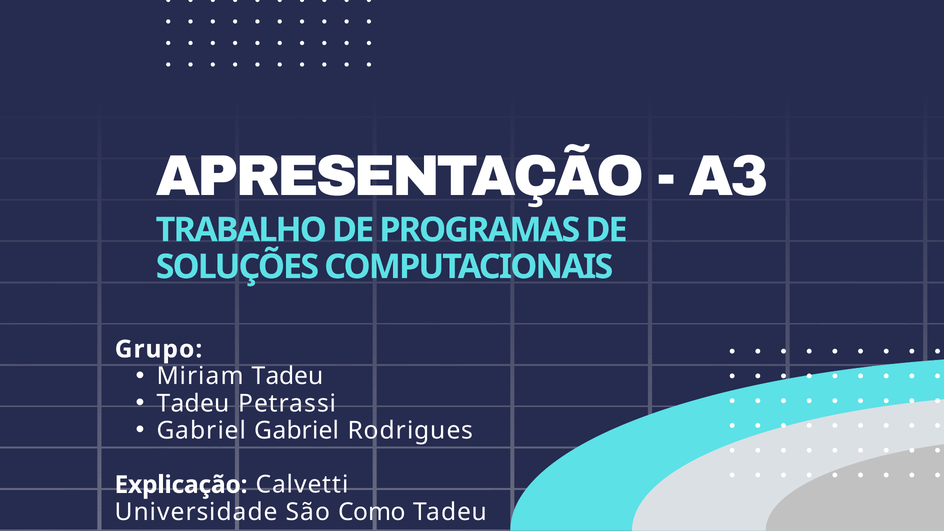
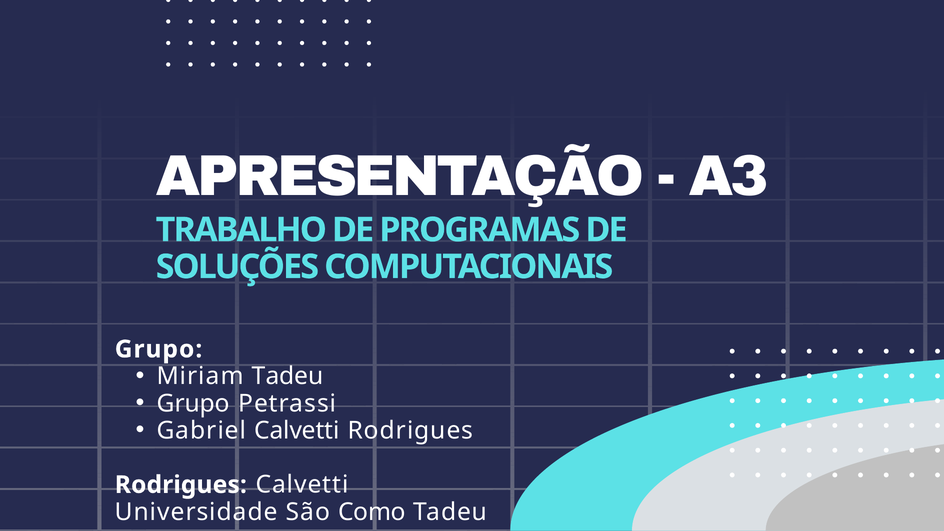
Tadeu: Tadeu -> Grupo (193, 403)
Gabriel Gabriel: Gabriel -> Calvetti (297, 431)
Explicação: Explicação -> Rodrigues (181, 485)
